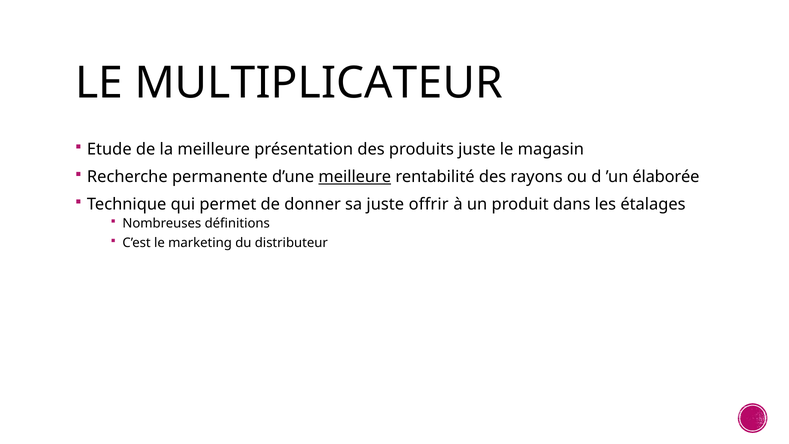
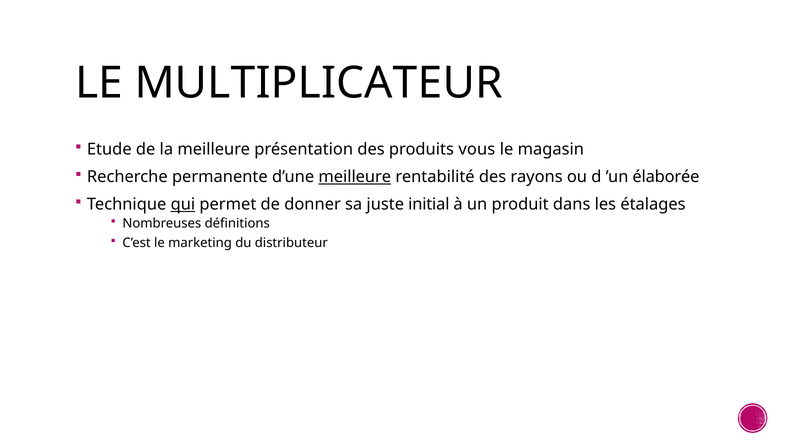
produits juste: juste -> vous (477, 149)
qui underline: none -> present (183, 204)
offrir: offrir -> initial (429, 204)
